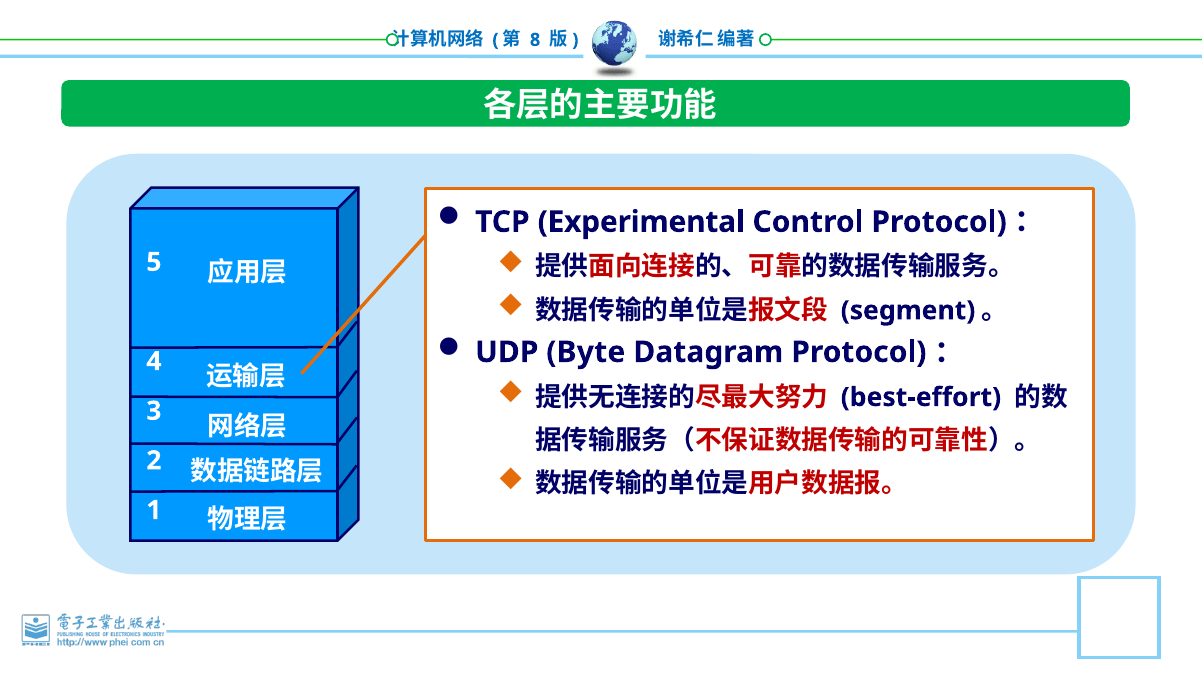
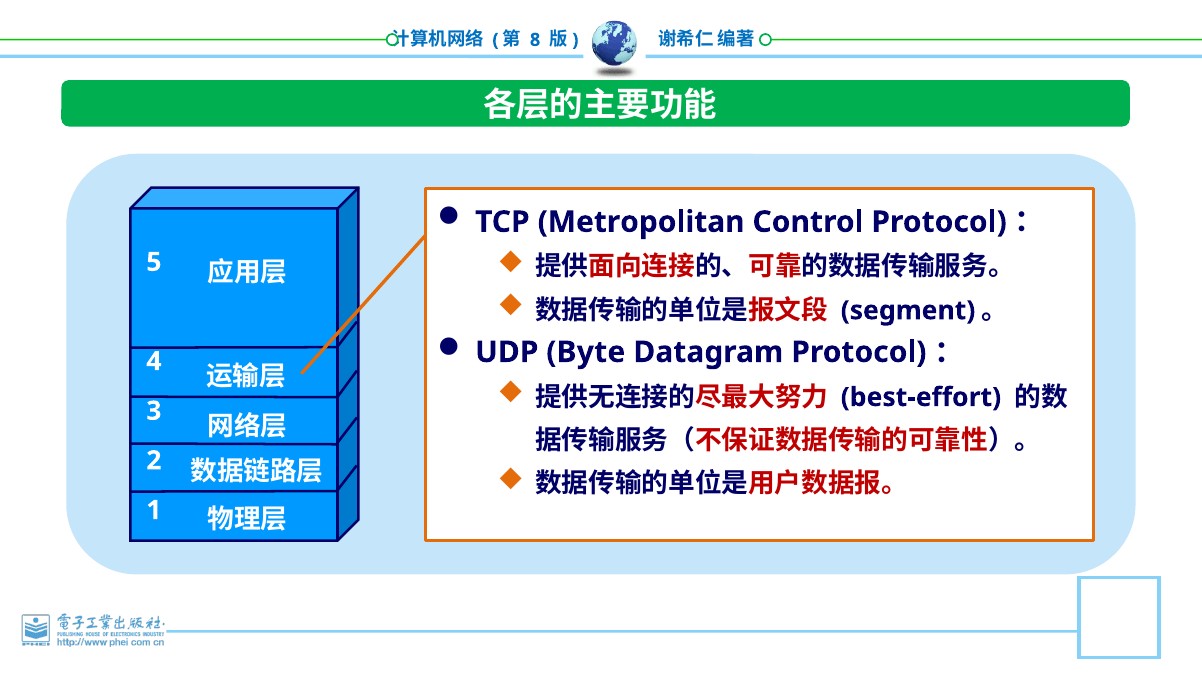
Experimental: Experimental -> Metropolitan (641, 222)
